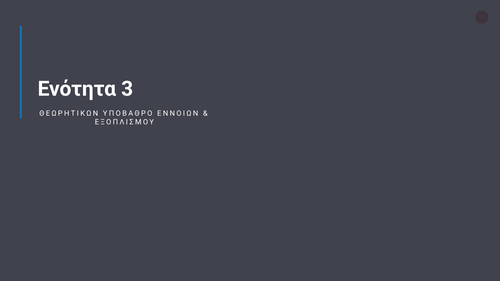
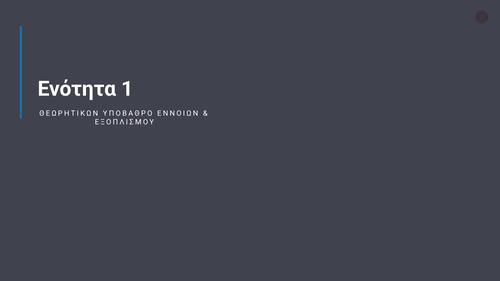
3: 3 -> 1 (127, 89)
